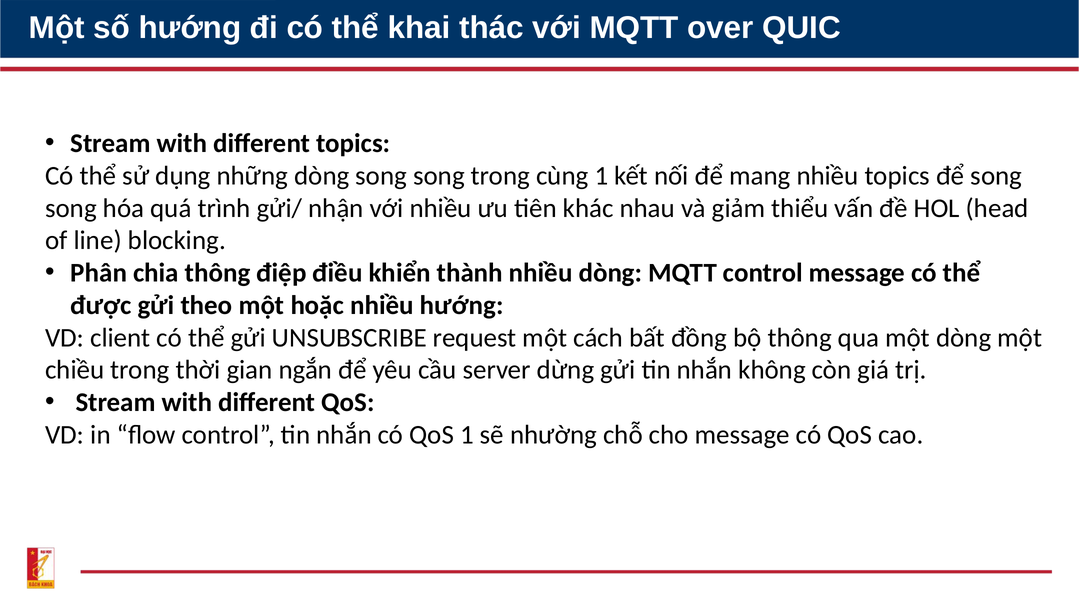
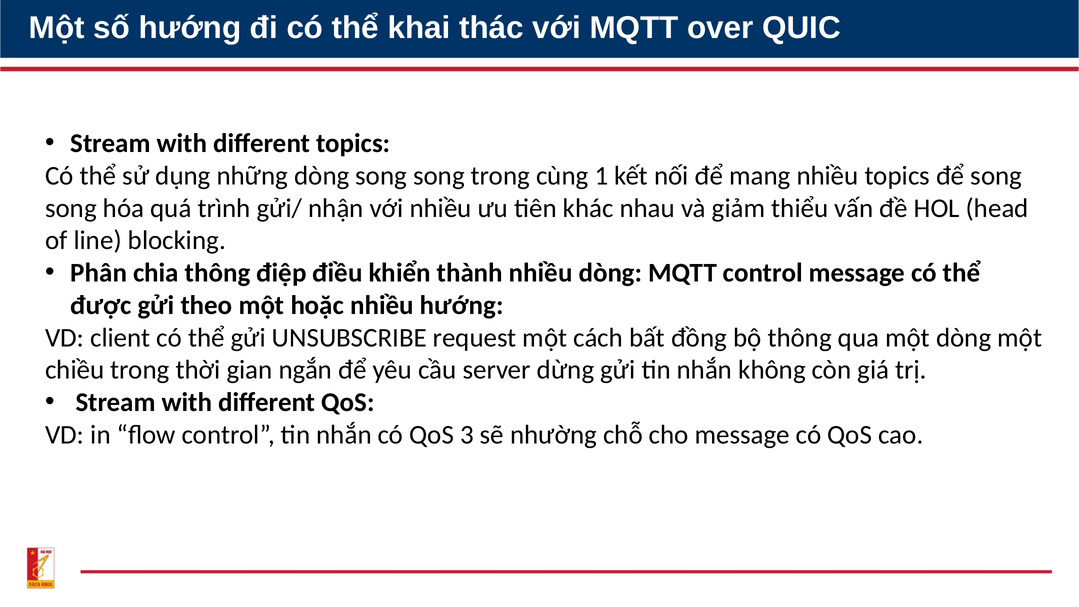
QoS 1: 1 -> 3 (467, 435)
